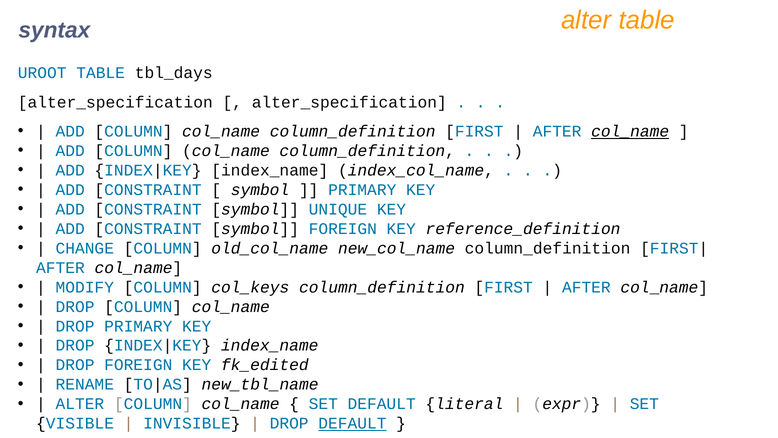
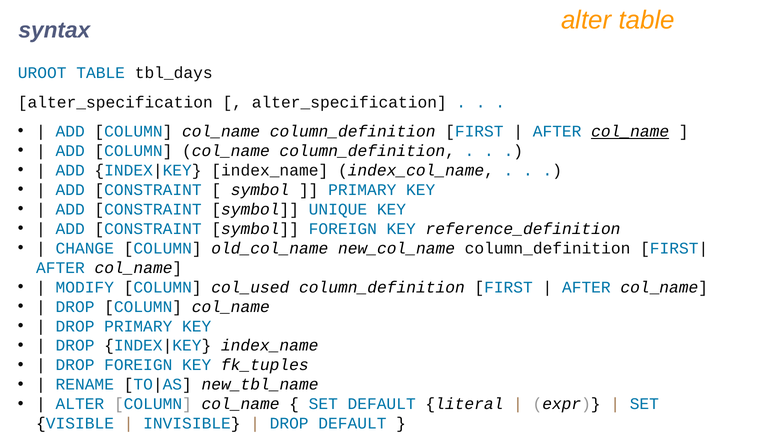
col_keys: col_keys -> col_used (250, 287)
fk_edited: fk_edited -> fk_tuples (265, 365)
DEFAULT underline: present -> none (352, 423)
